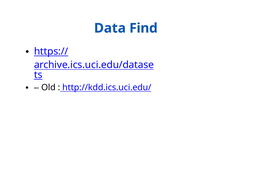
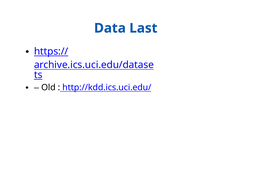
Find: Find -> Last (143, 28)
